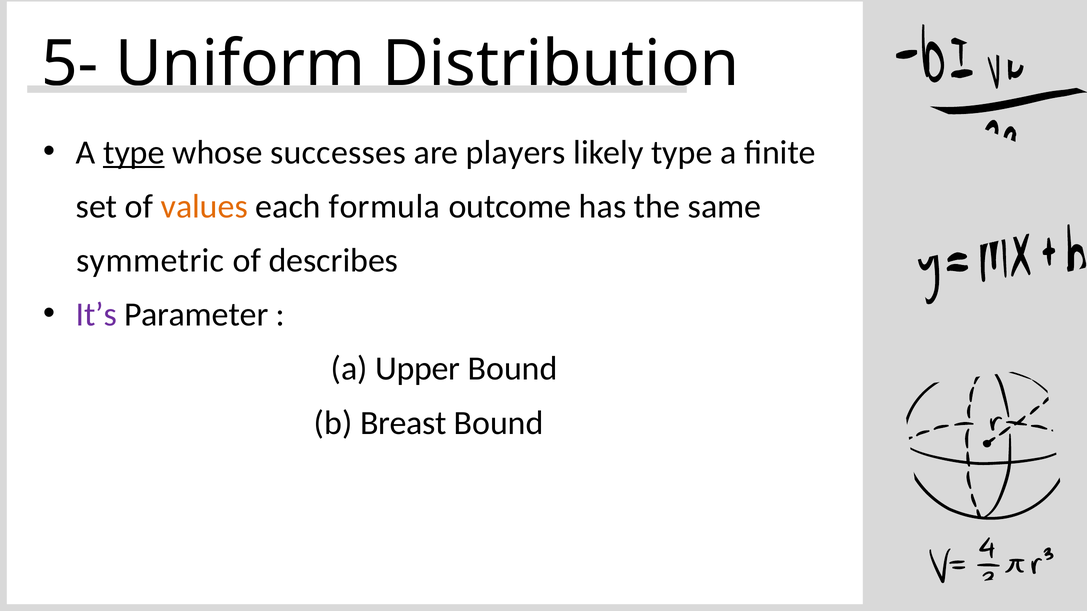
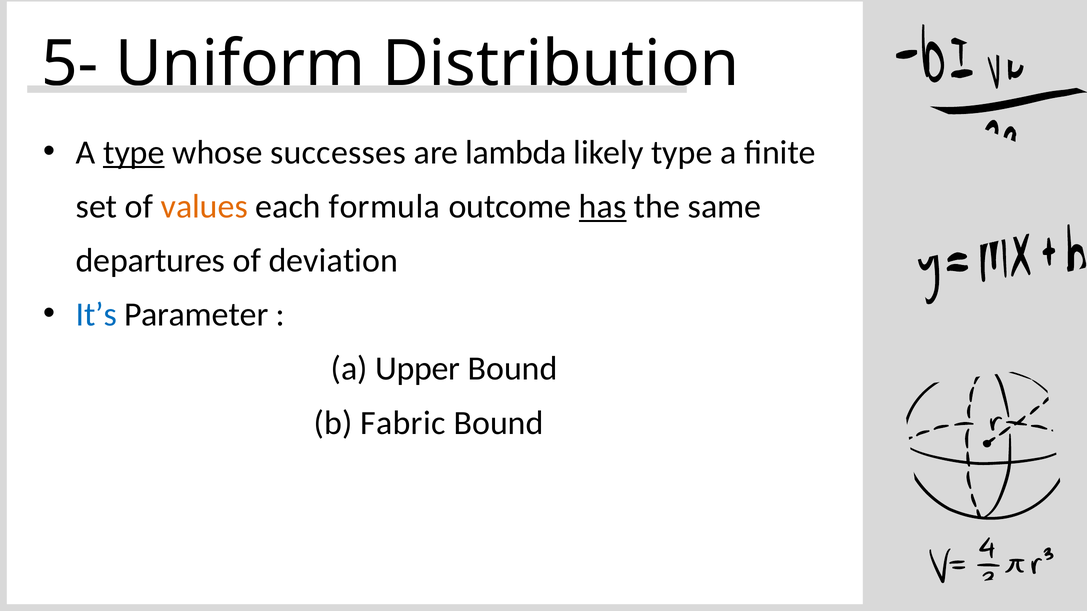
players: players -> lambda (516, 152)
has underline: none -> present (603, 207)
symmetric: symmetric -> departures (151, 261)
describes: describes -> deviation (333, 261)
It’s colour: purple -> blue (96, 315)
Breast: Breast -> Fabric (403, 423)
